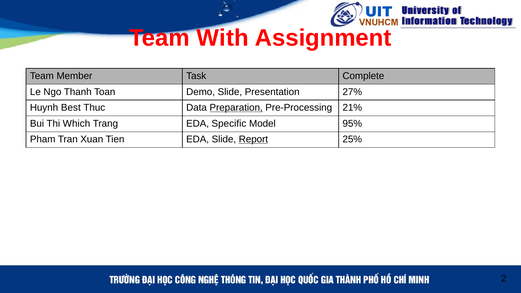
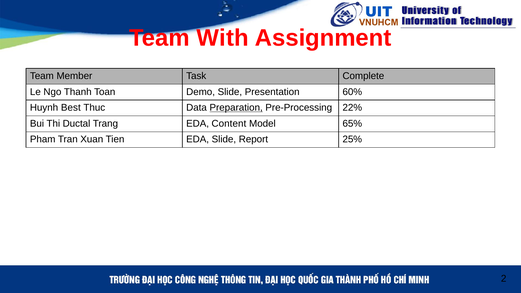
27%: 27% -> 60% (352, 92)
21%: 21% -> 22% (352, 108)
Which: Which -> Ductal (77, 124)
Specific: Specific -> Content (229, 124)
95%: 95% -> 65% (352, 124)
Report underline: present -> none (253, 139)
